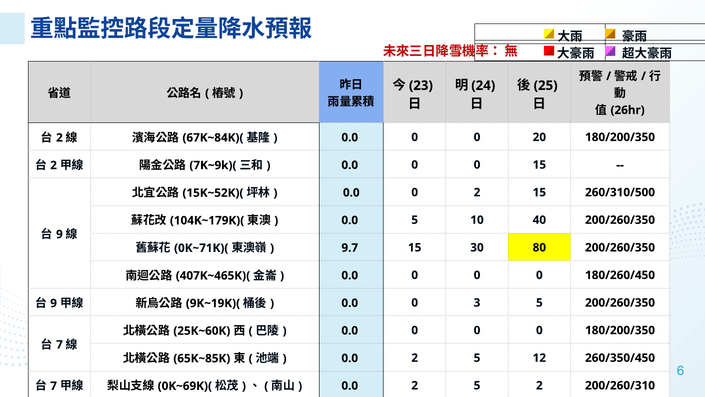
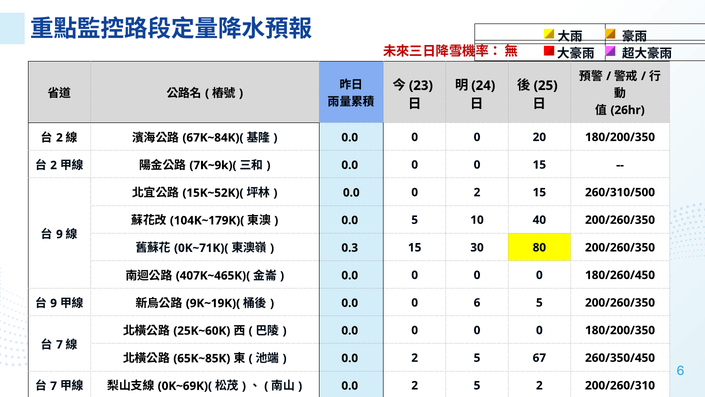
9.7: 9.7 -> 0.3 (350, 248)
0 3: 3 -> 6 (477, 302)
12: 12 -> 67 (539, 358)
